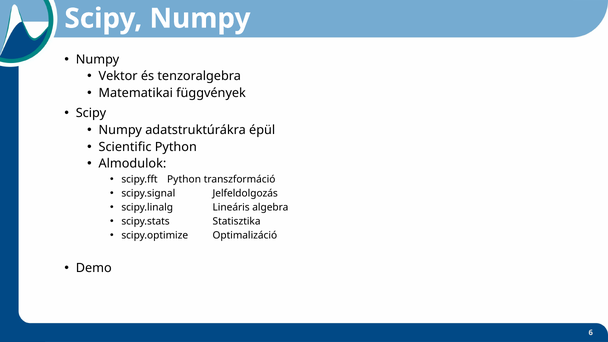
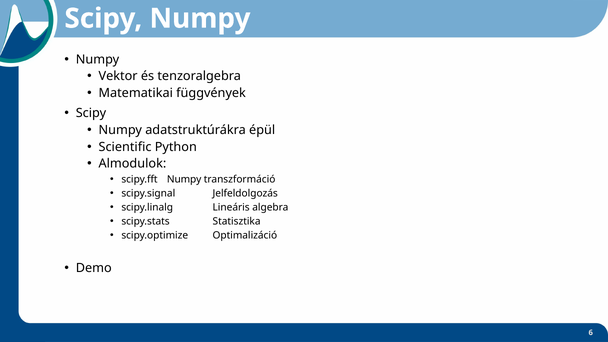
scipy.fft Python: Python -> Numpy (184, 179)
